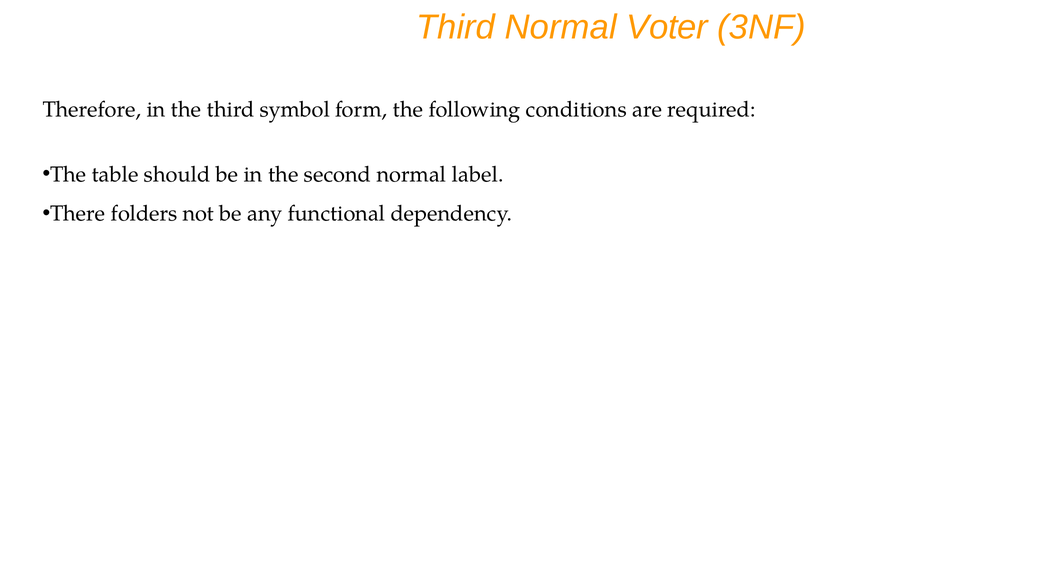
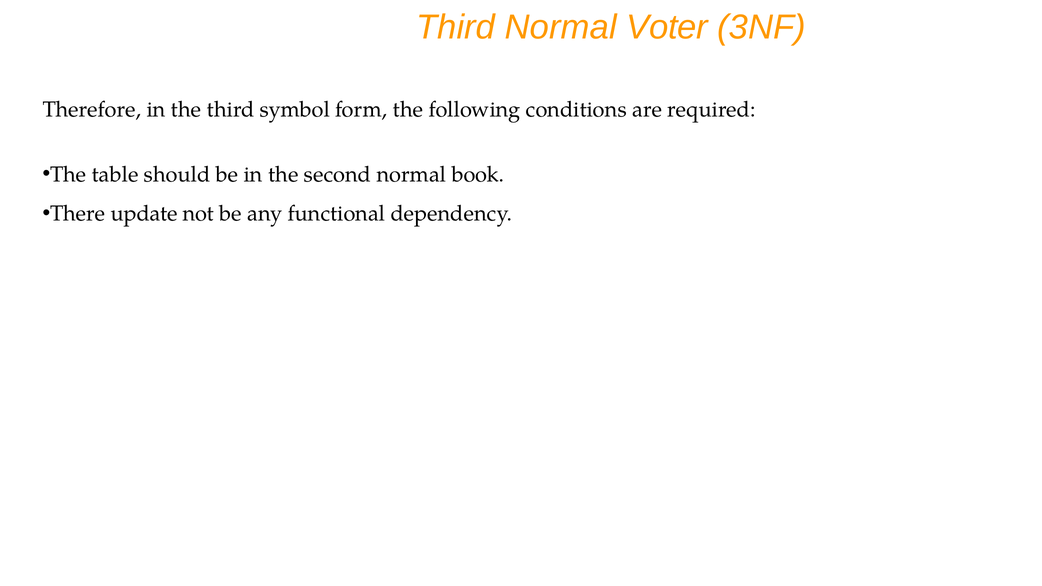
label: label -> book (478, 175)
folders: folders -> update (144, 214)
